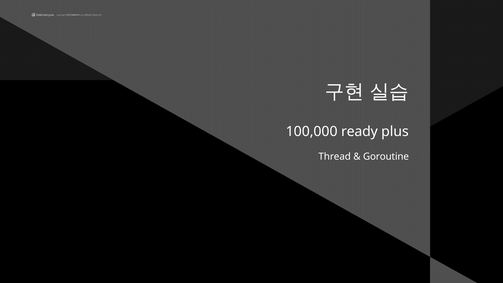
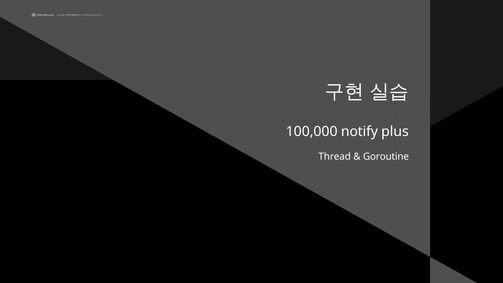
ready: ready -> notify (359, 131)
